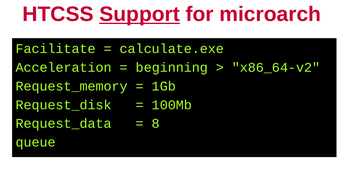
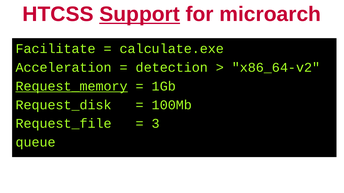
beginning: beginning -> detection (172, 68)
Request_memory underline: none -> present (72, 86)
Request_data: Request_data -> Request_file (64, 124)
8: 8 -> 3 (156, 124)
